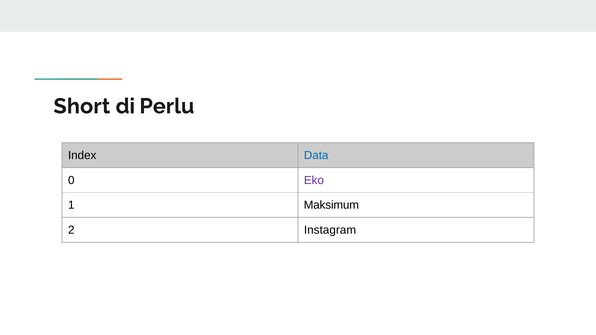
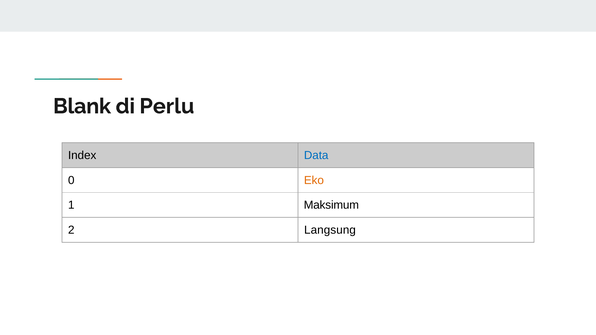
Short: Short -> Blank (82, 106)
Eko colour: purple -> orange (314, 180)
Instagram: Instagram -> Langsung (330, 230)
